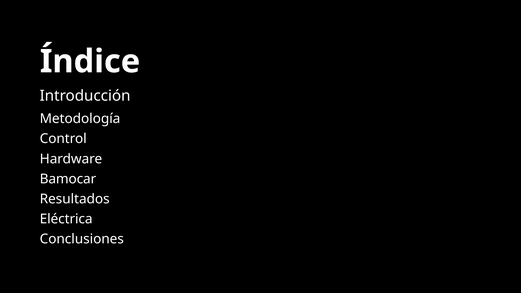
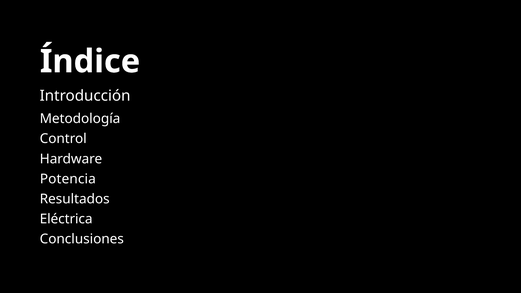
Bamocar: Bamocar -> Potencia (68, 179)
